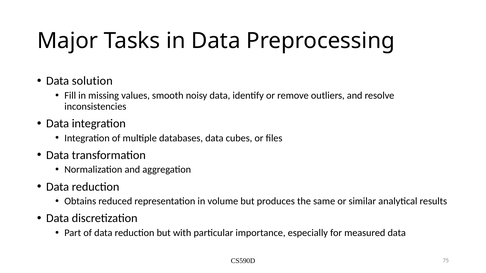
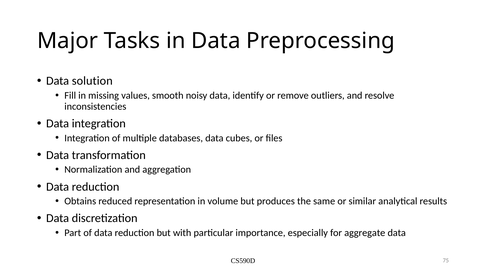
measured: measured -> aggregate (365, 233)
